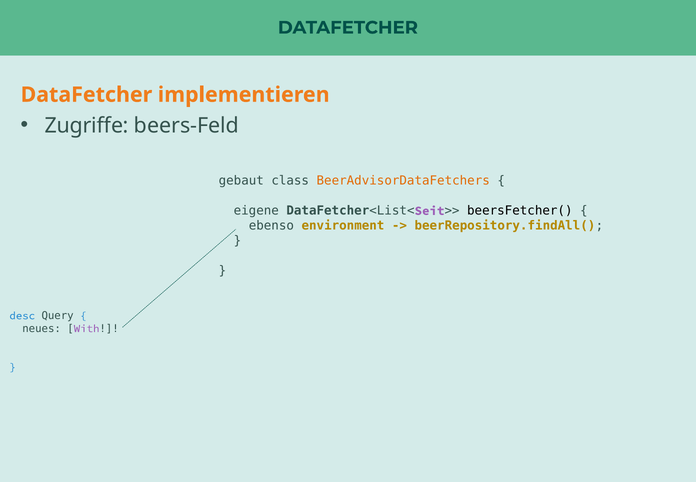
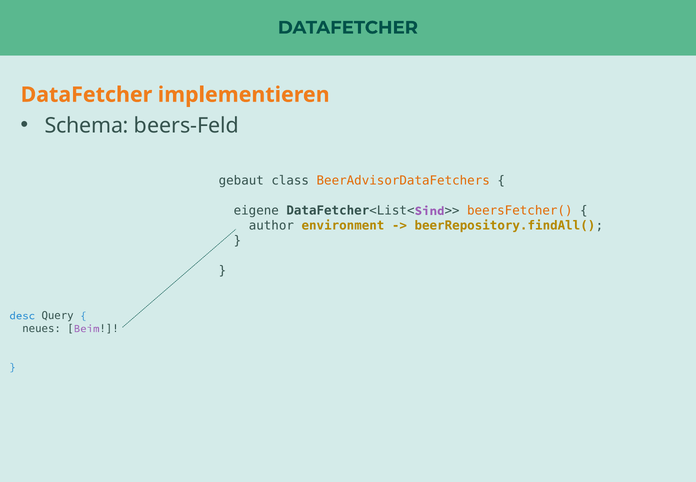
Zugriffe: Zugriffe -> Schema (87, 126)
Seit: Seit -> Sind (430, 211)
beersFetcher( colour: black -> orange (520, 211)
ebenso: ebenso -> author (271, 226)
With: With -> Beim (87, 328)
